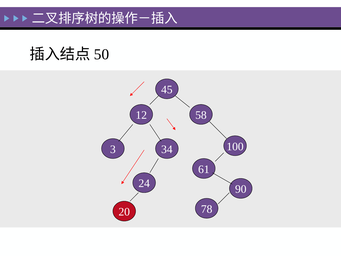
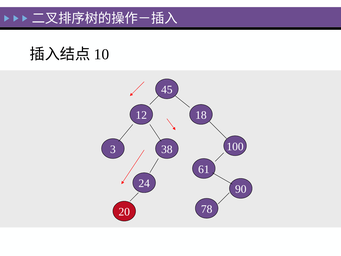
50: 50 -> 10 (102, 54)
58: 58 -> 18 (201, 115)
34: 34 -> 38 (167, 149)
